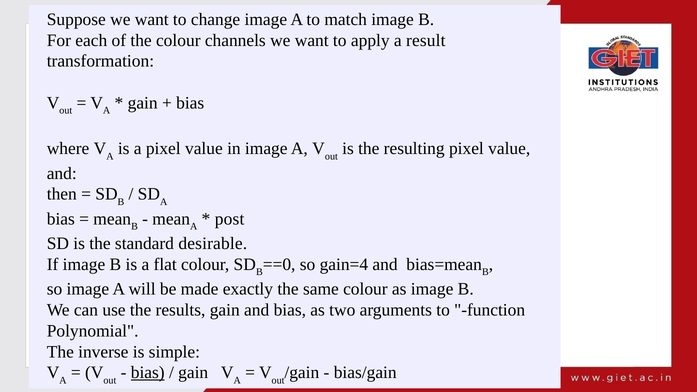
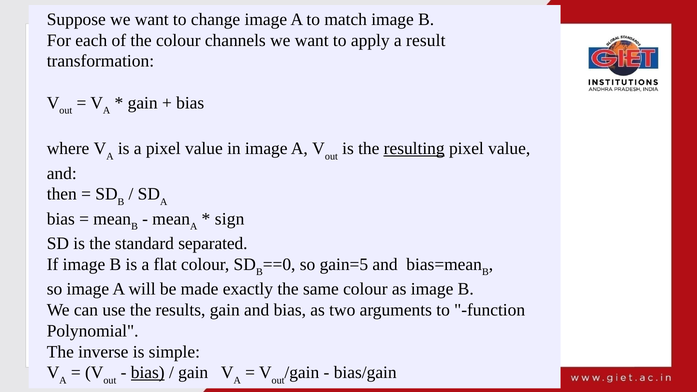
resulting underline: none -> present (414, 149)
post: post -> sign (230, 219)
desirable: desirable -> separated (213, 244)
gain=4: gain=4 -> gain=5 (344, 264)
